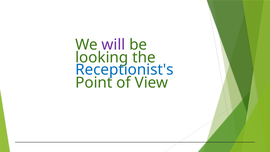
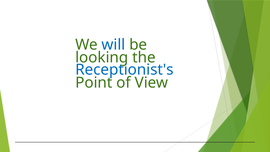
will colour: purple -> blue (113, 45)
